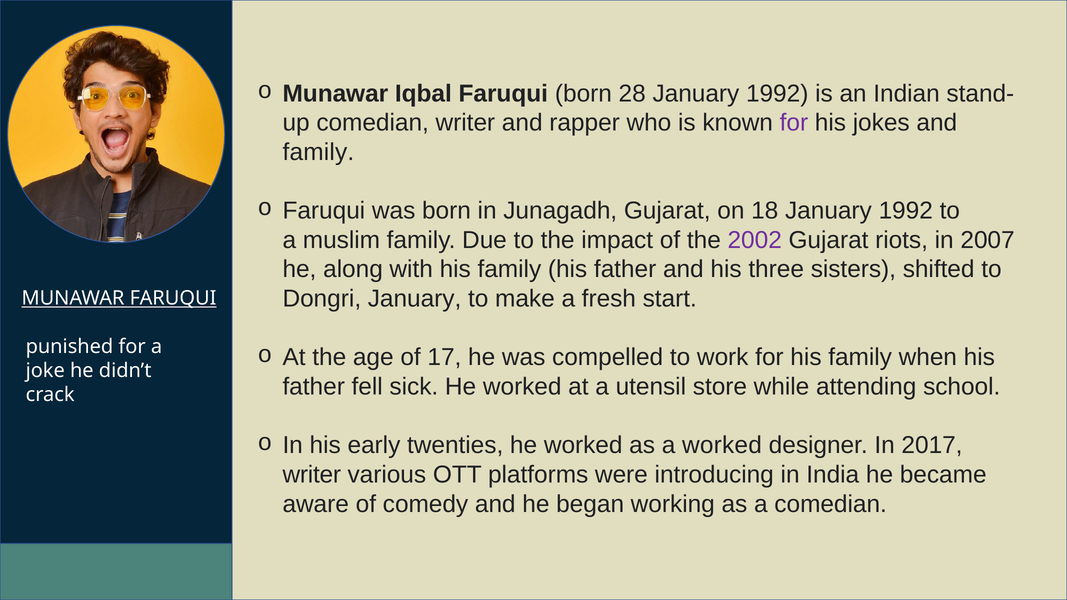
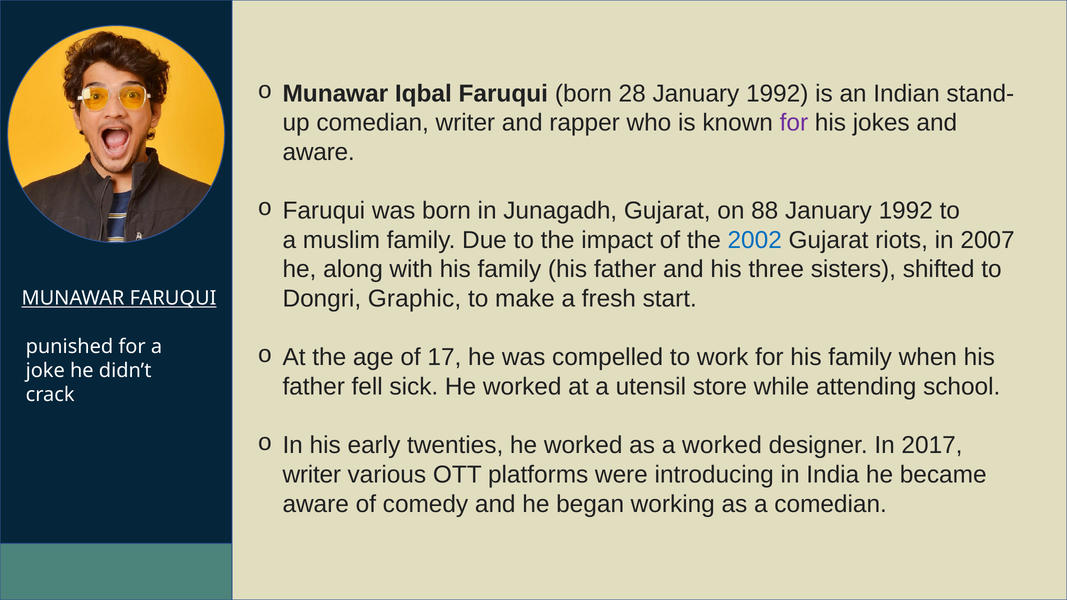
family: family -> aware (319, 152)
18: 18 -> 88 (765, 211)
2002 colour: purple -> blue (755, 240)
Dongri January: January -> Graphic (414, 299)
